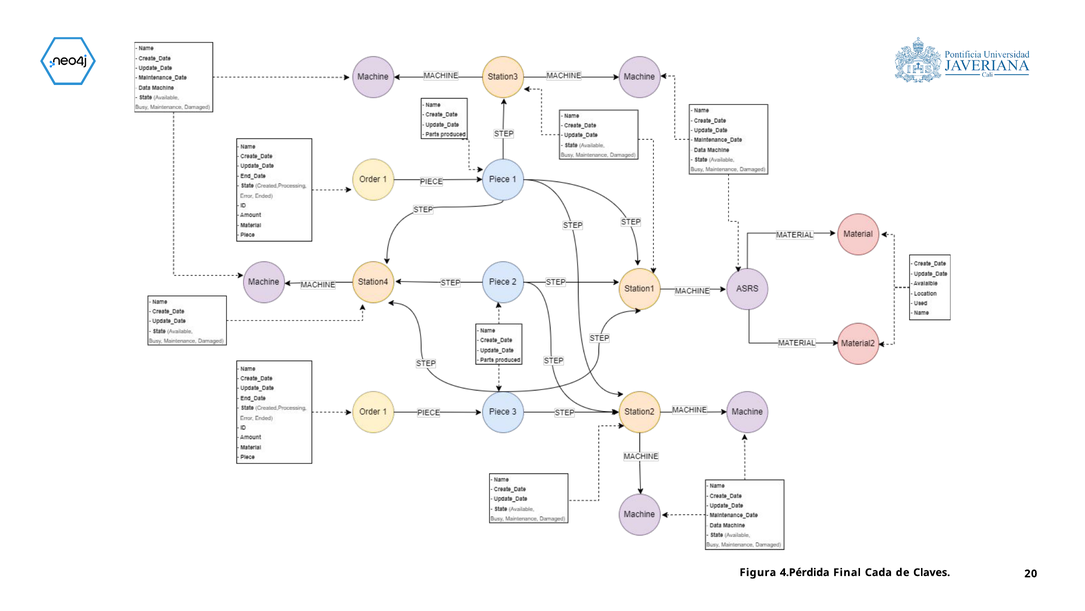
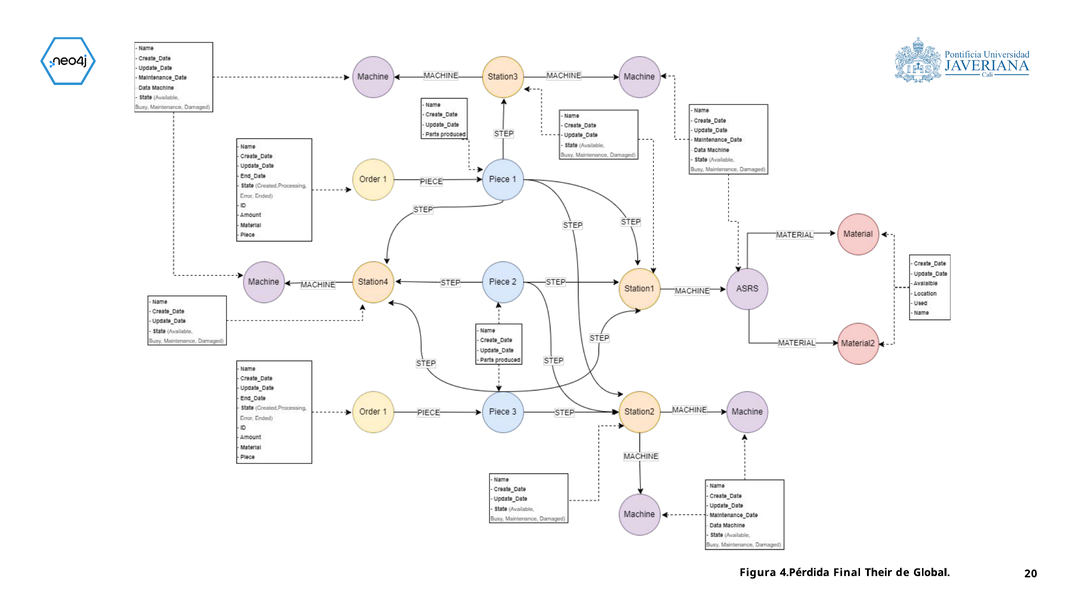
Cada: Cada -> Their (878, 572)
Claves: Claves -> Global (932, 572)
